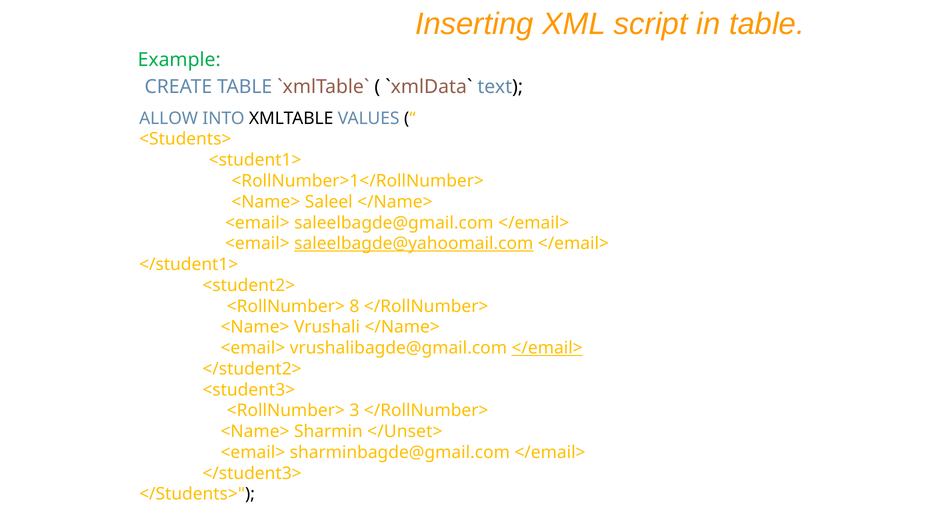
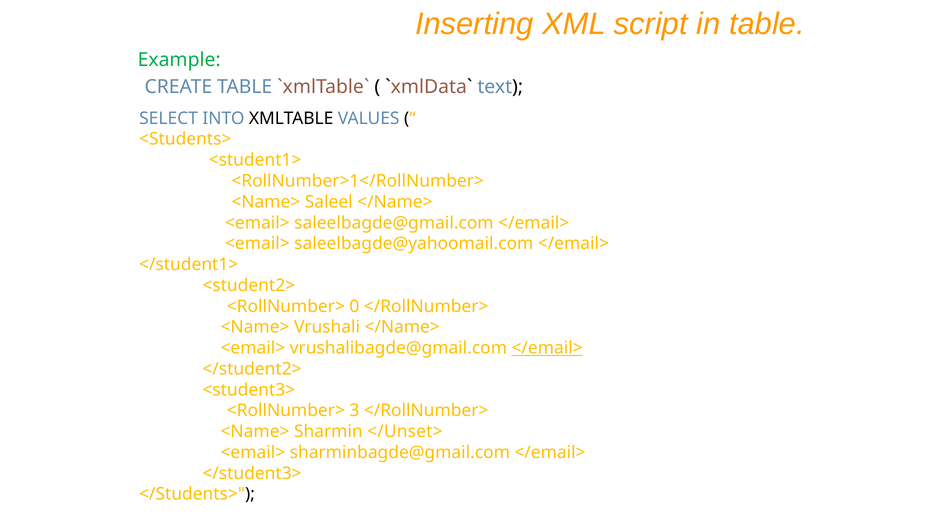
ALLOW: ALLOW -> SELECT (169, 118)
saleelbagde@yahoomail.com underline: present -> none (414, 244)
8: 8 -> 0 (354, 306)
